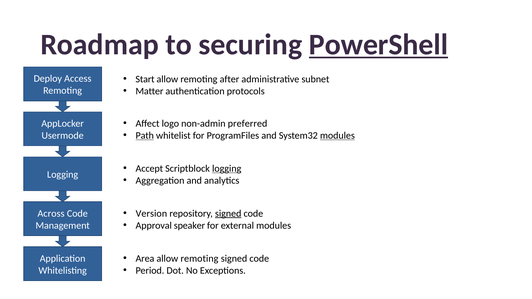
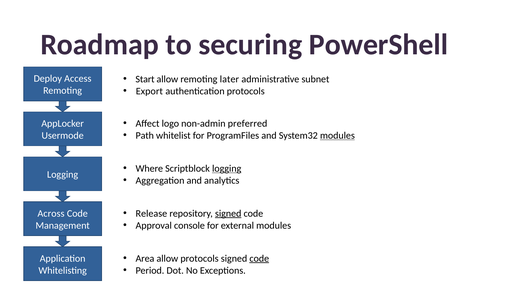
PowerShell underline: present -> none (379, 45)
after: after -> later (229, 79)
Matter: Matter -> Export (149, 91)
Path underline: present -> none (145, 136)
Accept: Accept -> Where (149, 169)
Version: Version -> Release (151, 214)
speaker: speaker -> console (189, 226)
remoting: remoting -> protocols (200, 259)
code underline: none -> present (259, 259)
